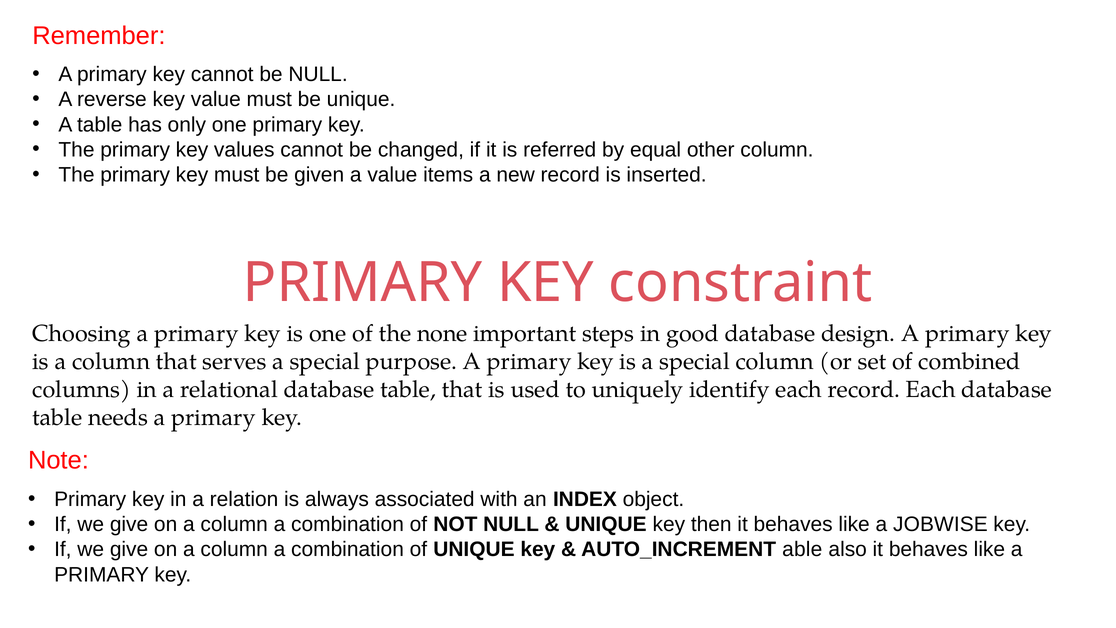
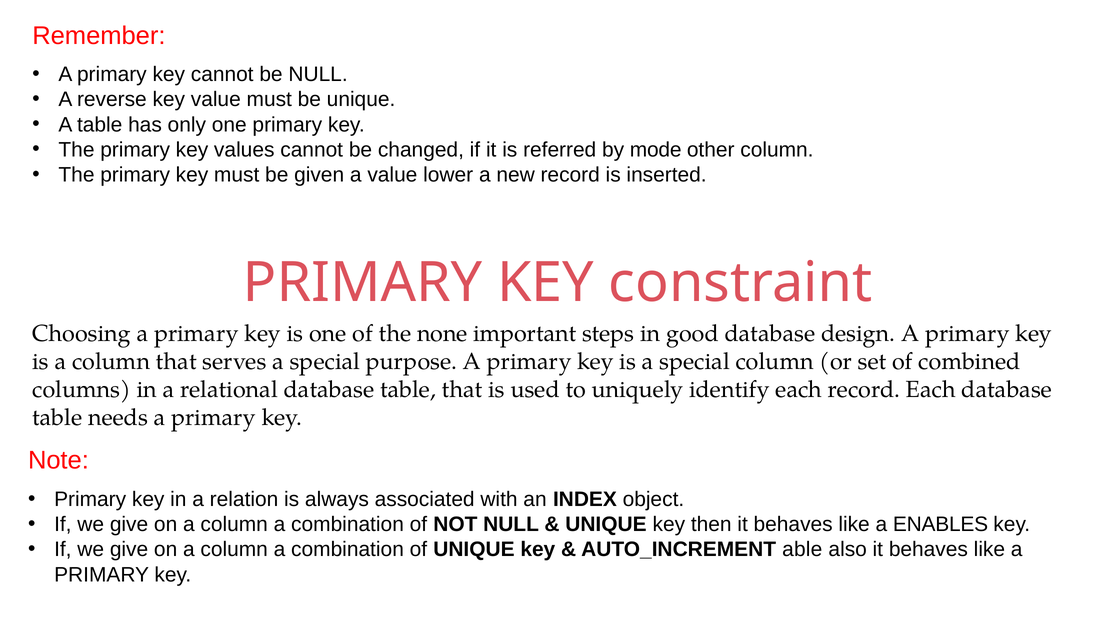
equal: equal -> mode (656, 150)
items: items -> lower (448, 175)
JOBWISE: JOBWISE -> ENABLES (941, 524)
